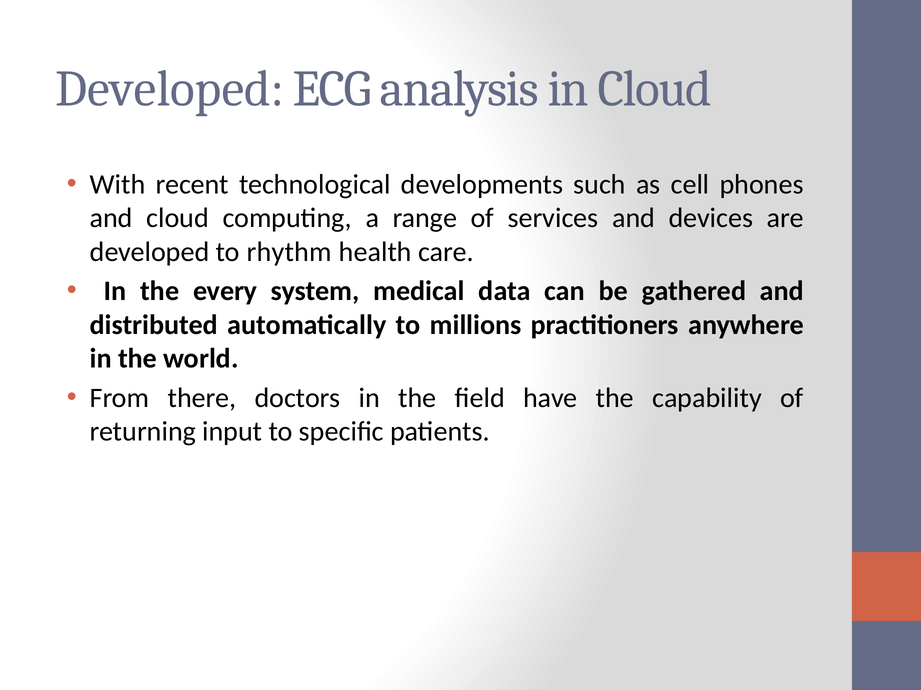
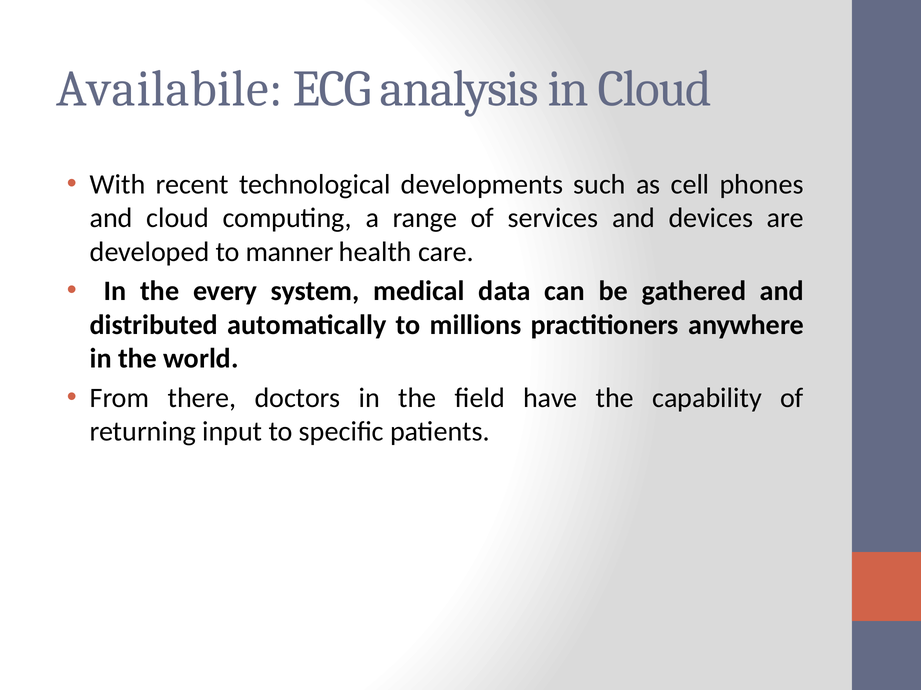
Developed: Developed -> Availabile (170, 89)
rhythm: rhythm -> manner (289, 252)
